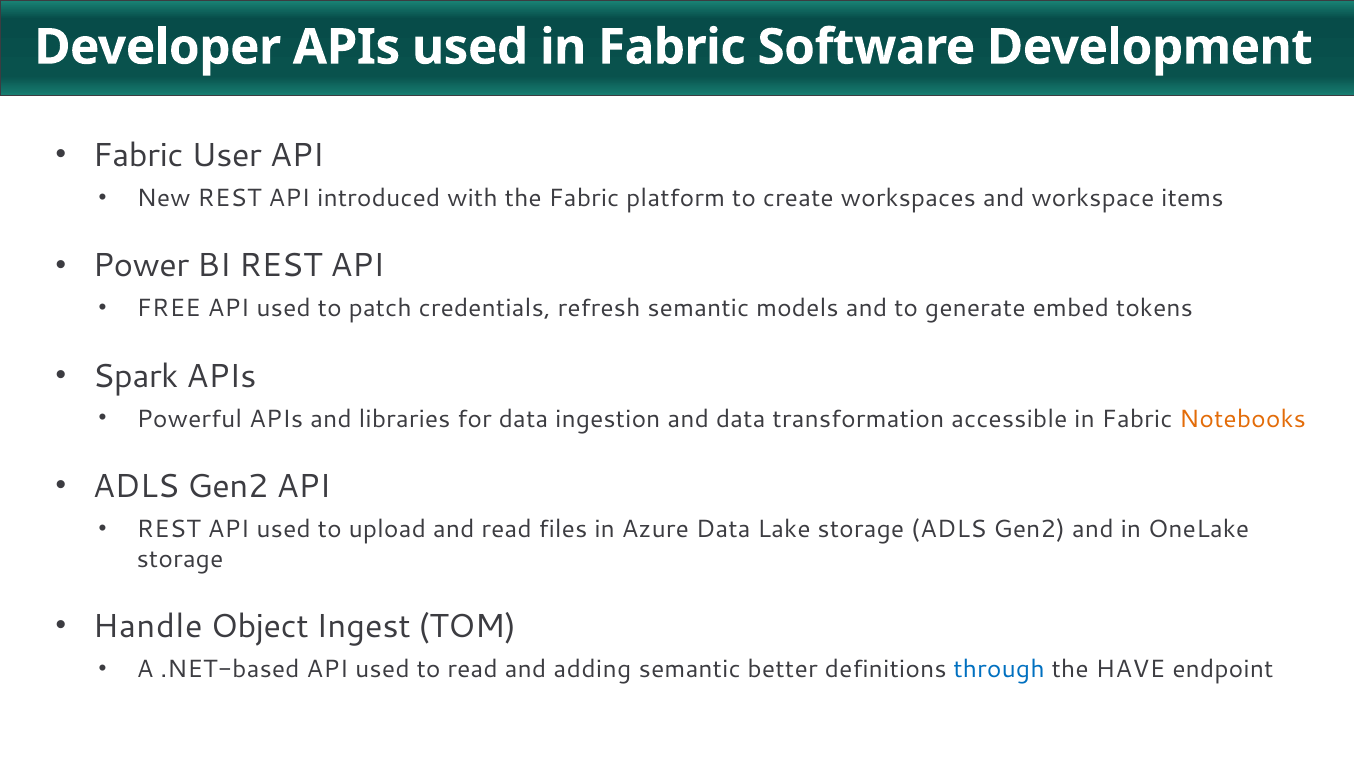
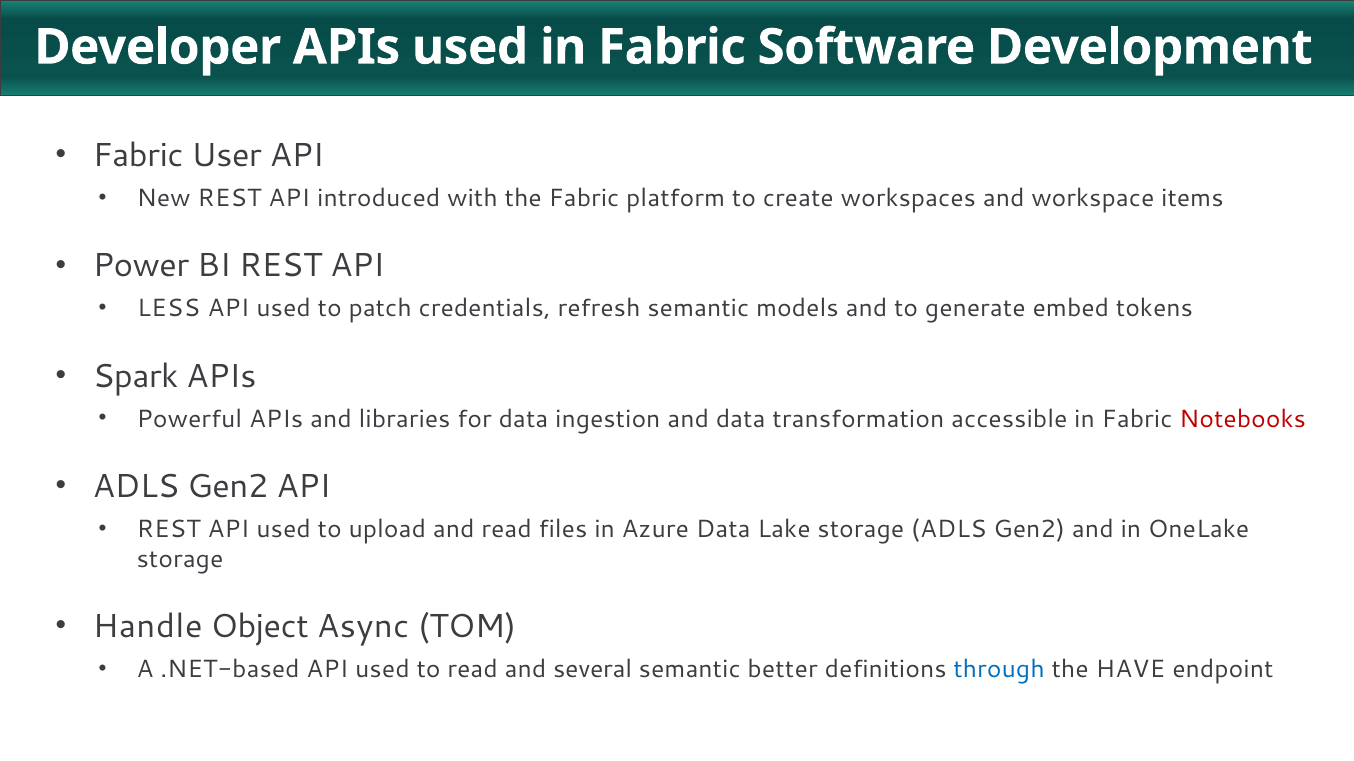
FREE: FREE -> LESS (169, 309)
Notebooks colour: orange -> red (1243, 419)
Ingest: Ingest -> Async (363, 627)
adding: adding -> several (593, 670)
